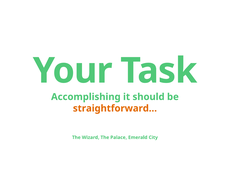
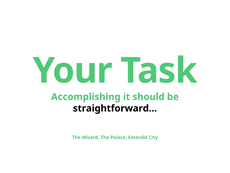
straightforward… colour: orange -> black (115, 108)
